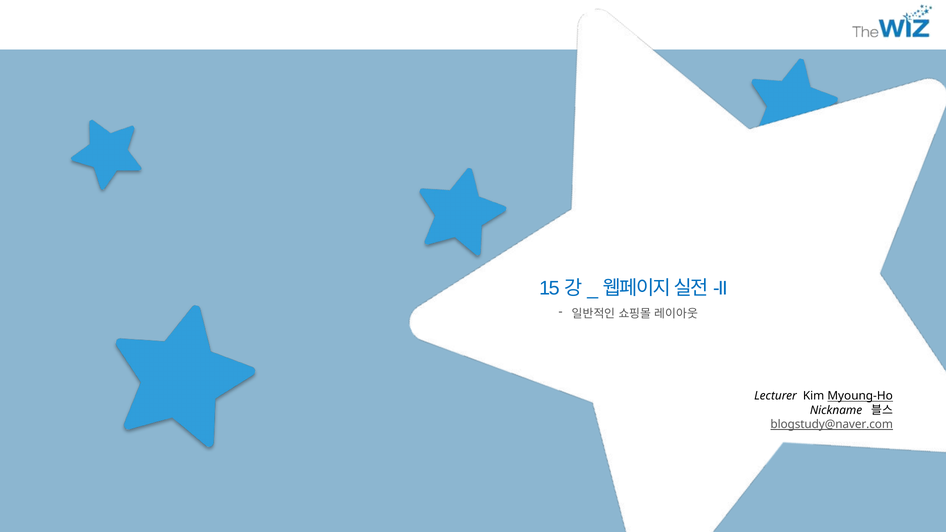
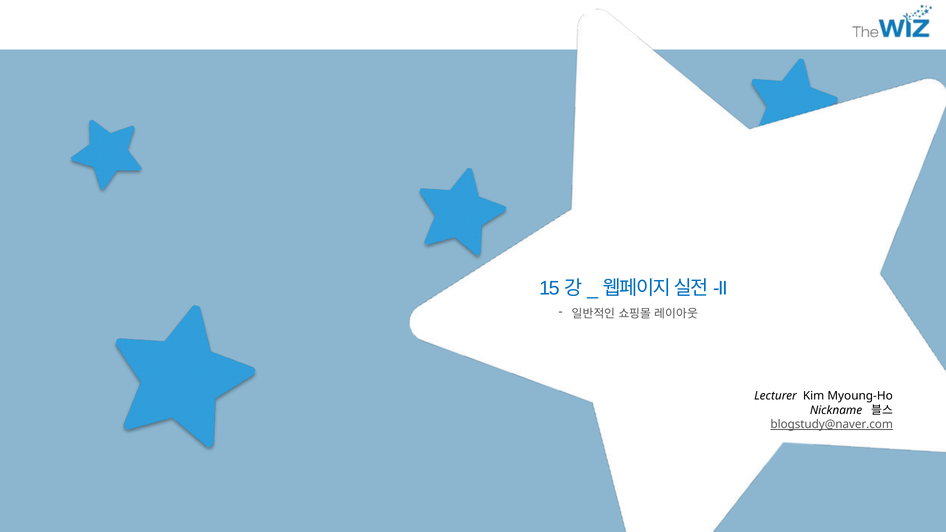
Myoung-Ho underline: present -> none (860, 396)
